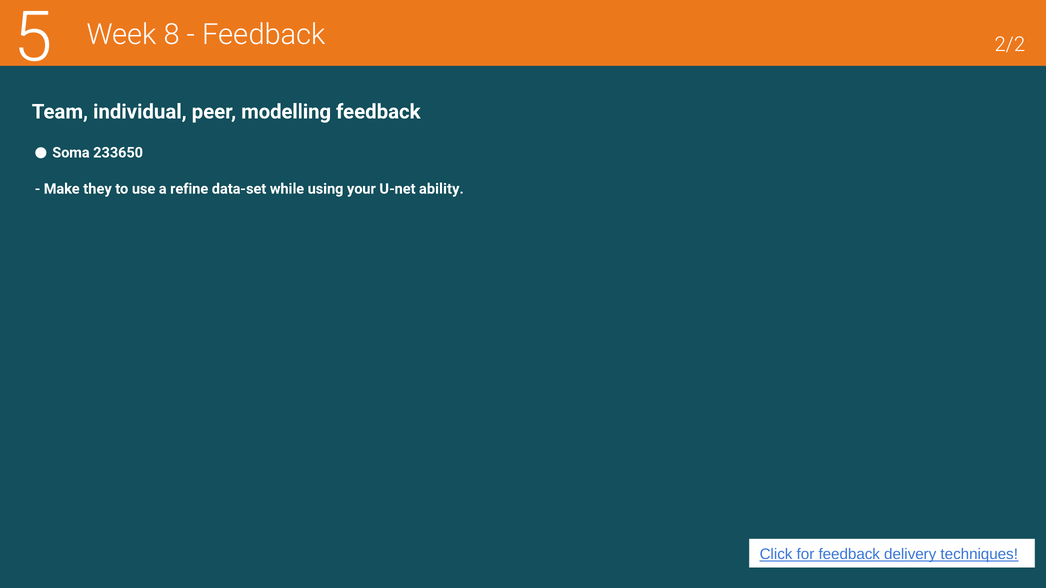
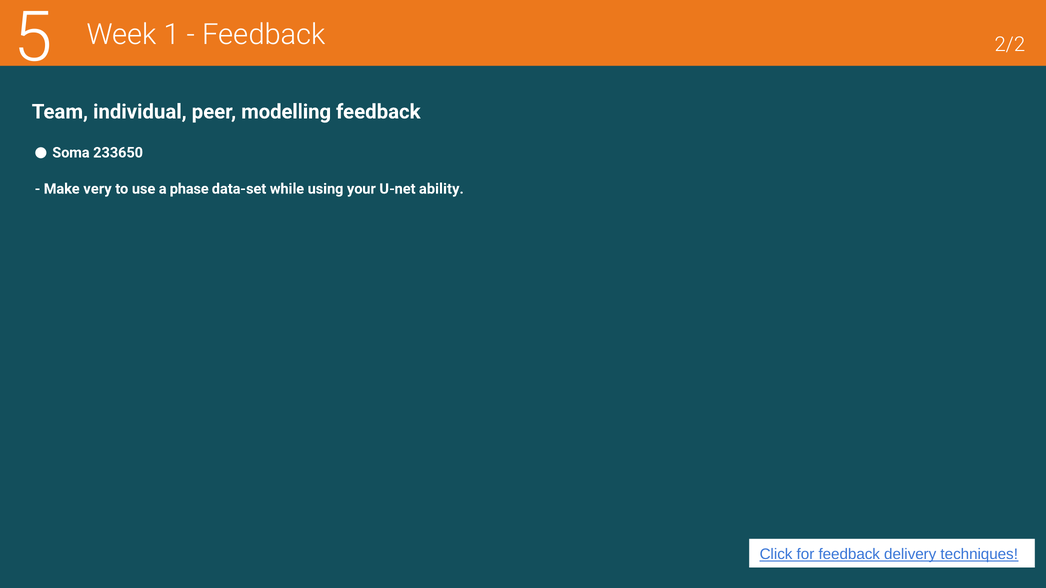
8: 8 -> 1 (172, 35)
they: they -> very (97, 189)
refine: refine -> phase (189, 189)
